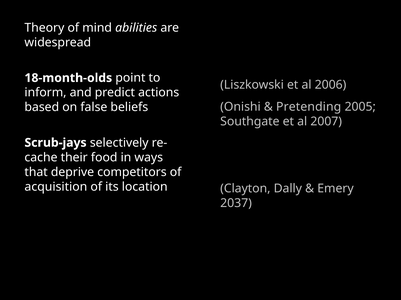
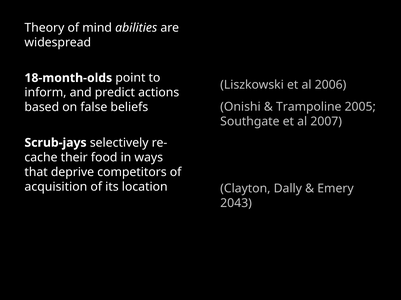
Pretending: Pretending -> Trampoline (309, 107)
2037: 2037 -> 2043 (236, 204)
